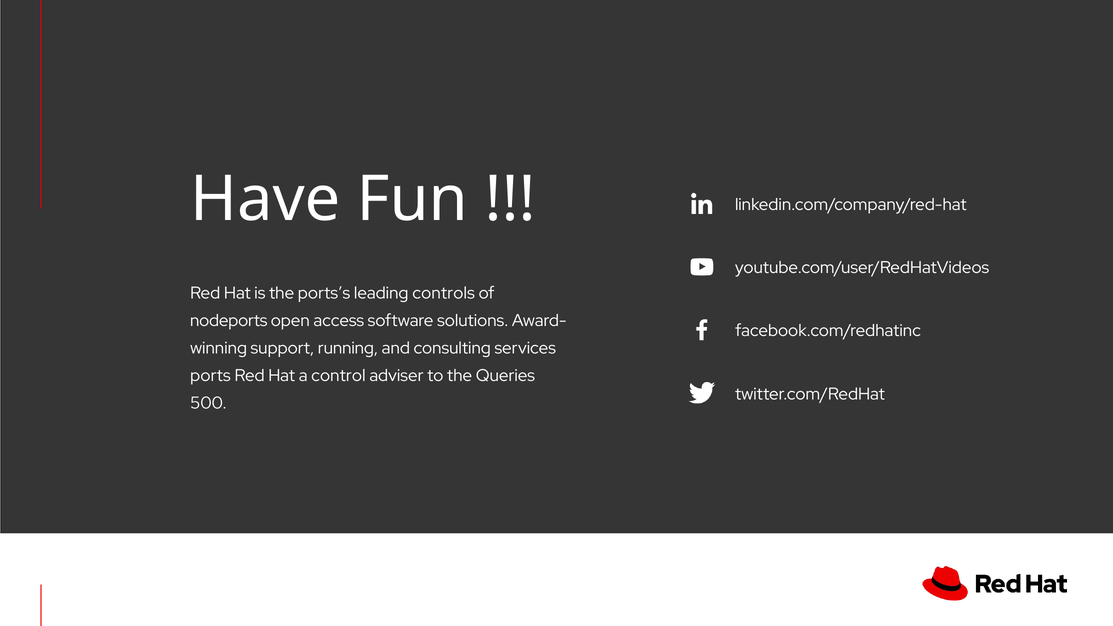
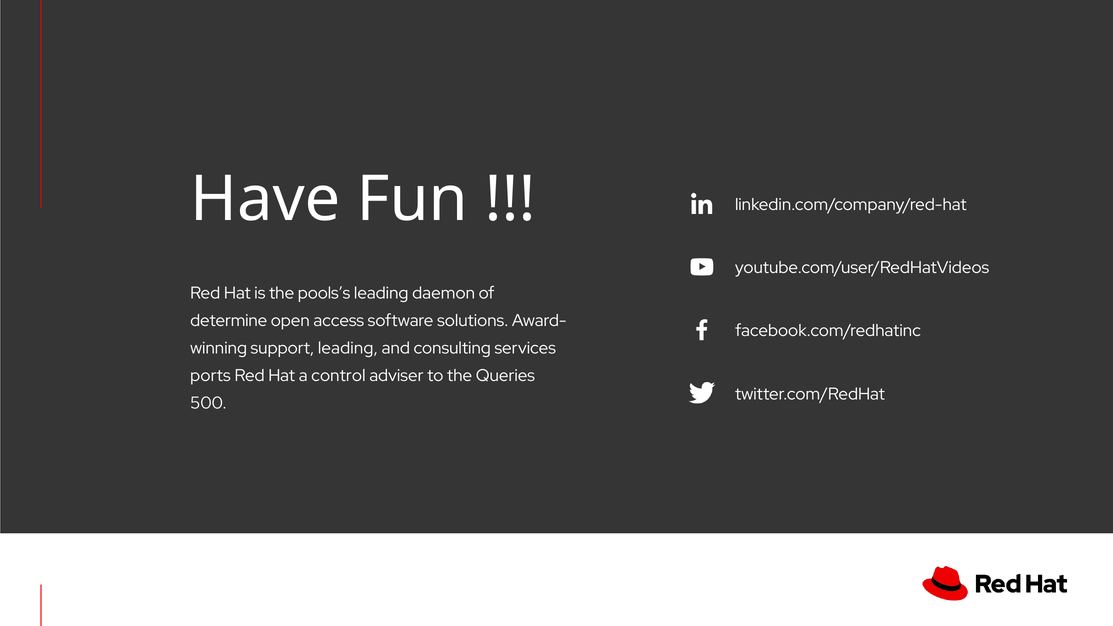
ports’s: ports’s -> pools’s (324, 293)
controls: controls -> daemon (444, 293)
nodeports: nodeports -> determine (229, 321)
support running: running -> leading (348, 348)
